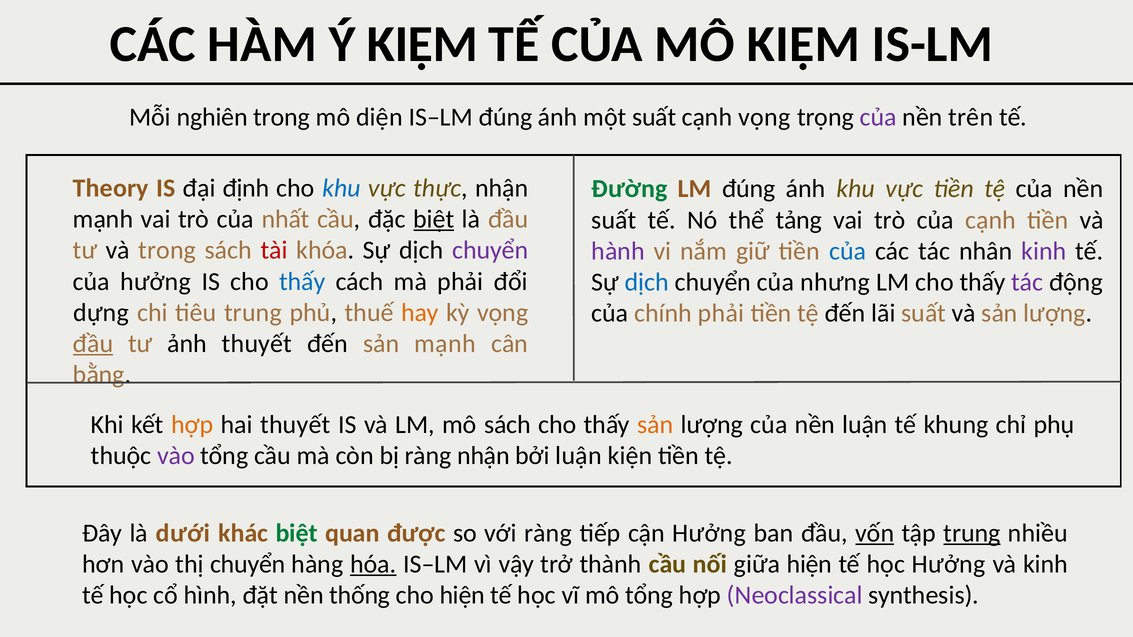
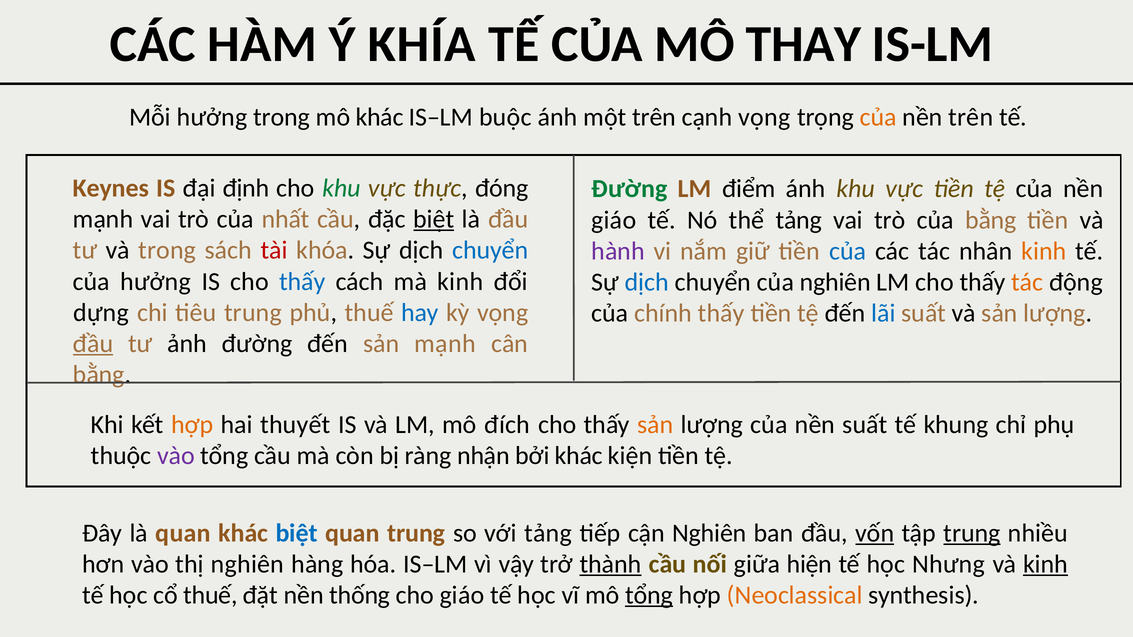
Ý KIỆM: KIỆM -> KHÍA (422, 44)
MÔ KIỆM: KIỆM -> THAY (804, 44)
Mỗi nghiên: nghiên -> hưởng (212, 117)
mô diện: diện -> khác (380, 117)
IS–LM đúng: đúng -> buộc (505, 117)
một suất: suất -> trên (654, 117)
của colour: purple -> orange (878, 117)
Theory: Theory -> Keynes (111, 188)
khu colour: blue -> green (341, 188)
thực nhận: nhận -> đóng (502, 188)
LM đúng: đúng -> điểm (749, 189)
suất: suất -> giáo (614, 220)
của cạnh: cạnh -> bằng (991, 220)
chuyển colour: purple -> blue (490, 250)
kinh colour: purple -> orange (1044, 251)
mà phải: phải -> kinh (460, 282)
của nhưng: nhưng -> nghiên (835, 282)
tác colour: purple -> orange (1027, 282)
hay colour: orange -> blue (420, 313)
chính phải: phải -> thấy (721, 314)
lãi colour: black -> blue (883, 314)
ảnh thuyết: thuyết -> đường (257, 344)
mô sách: sách -> đích (507, 425)
nền luận: luận -> suất (865, 425)
bởi luận: luận -> khác (579, 456)
là dưới: dưới -> quan (183, 533)
biệt colour: green -> blue (297, 533)
quan được: được -> trung (416, 533)
với ràng: ràng -> tảng (548, 533)
cận Hưởng: Hưởng -> Nghiên (709, 533)
thị chuyển: chuyển -> nghiên (247, 564)
hóa underline: present -> none (373, 564)
thành underline: none -> present (611, 564)
học Hưởng: Hưởng -> Nhưng (949, 564)
kinh underline: none -> present (1046, 564)
cổ hình: hình -> thuế (210, 595)
cho hiện: hiện -> giáo (462, 595)
tổng underline: none -> present (649, 595)
Neoclassical colour: purple -> orange (795, 595)
